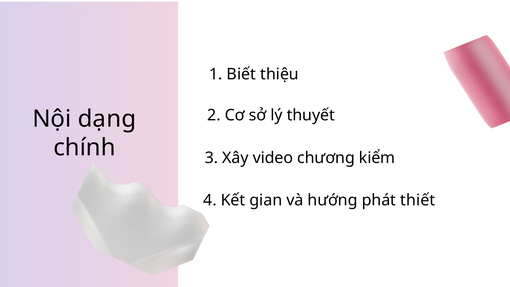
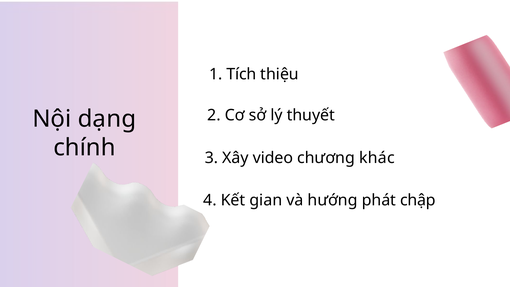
Biết: Biết -> Tích (241, 74)
kiểm: kiểm -> khác (377, 158)
thiết: thiết -> chập (418, 200)
